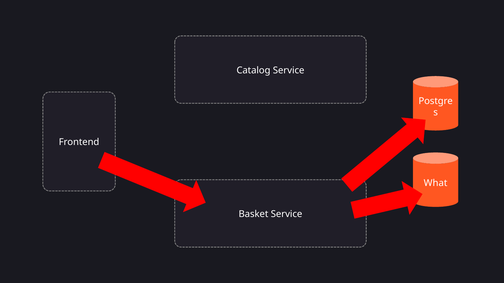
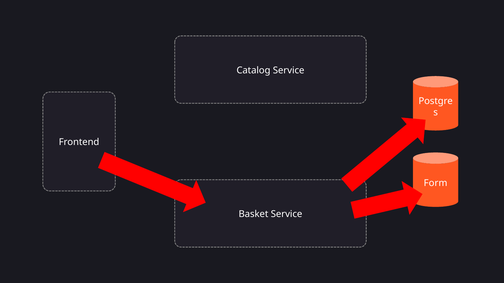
What: What -> Form (436, 183)
